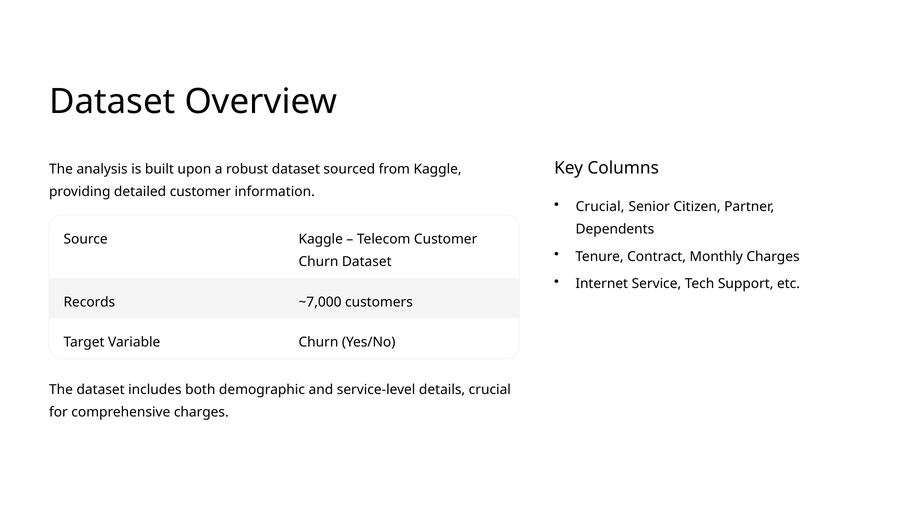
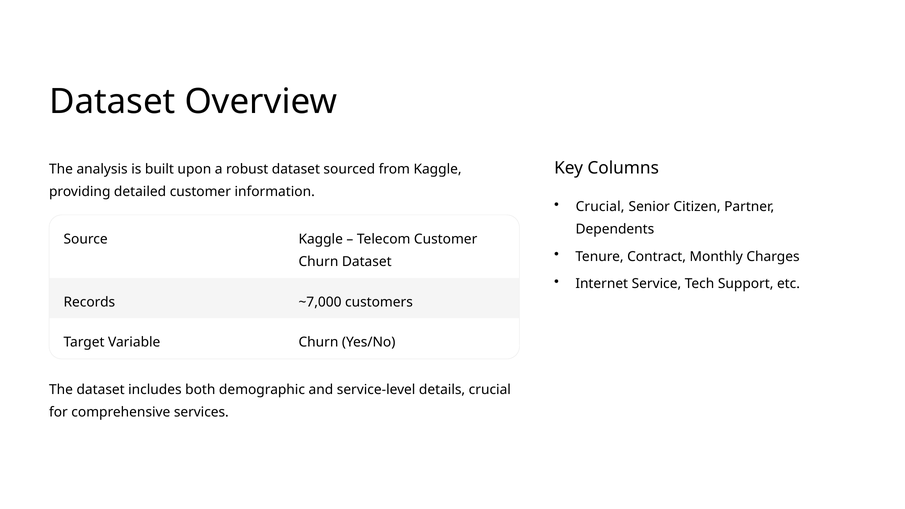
comprehensive charges: charges -> services (201, 412)
